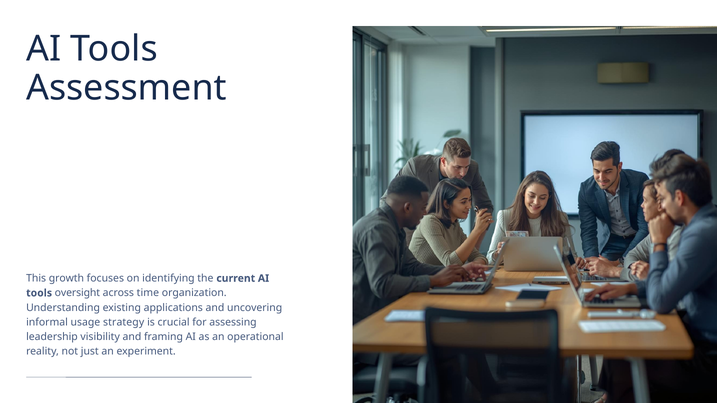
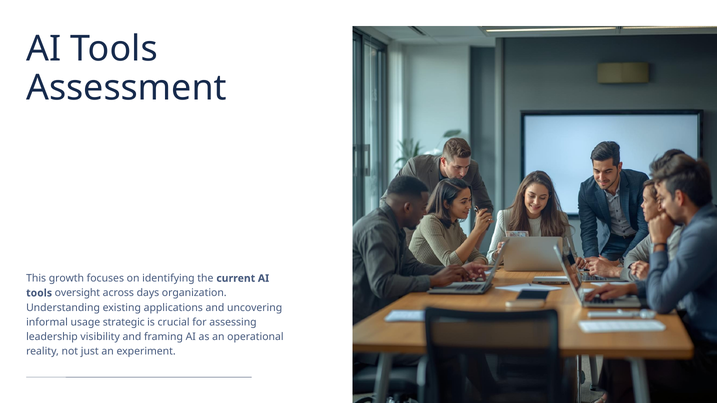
time: time -> days (148, 293)
strategy: strategy -> strategic (124, 322)
